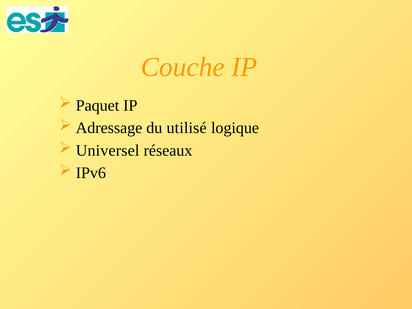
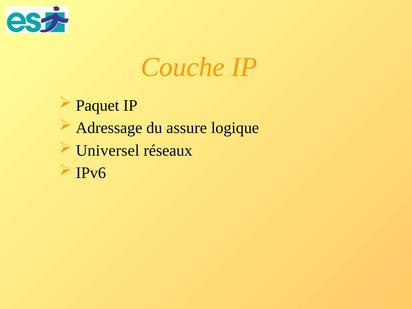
utilisé: utilisé -> assure (187, 128)
